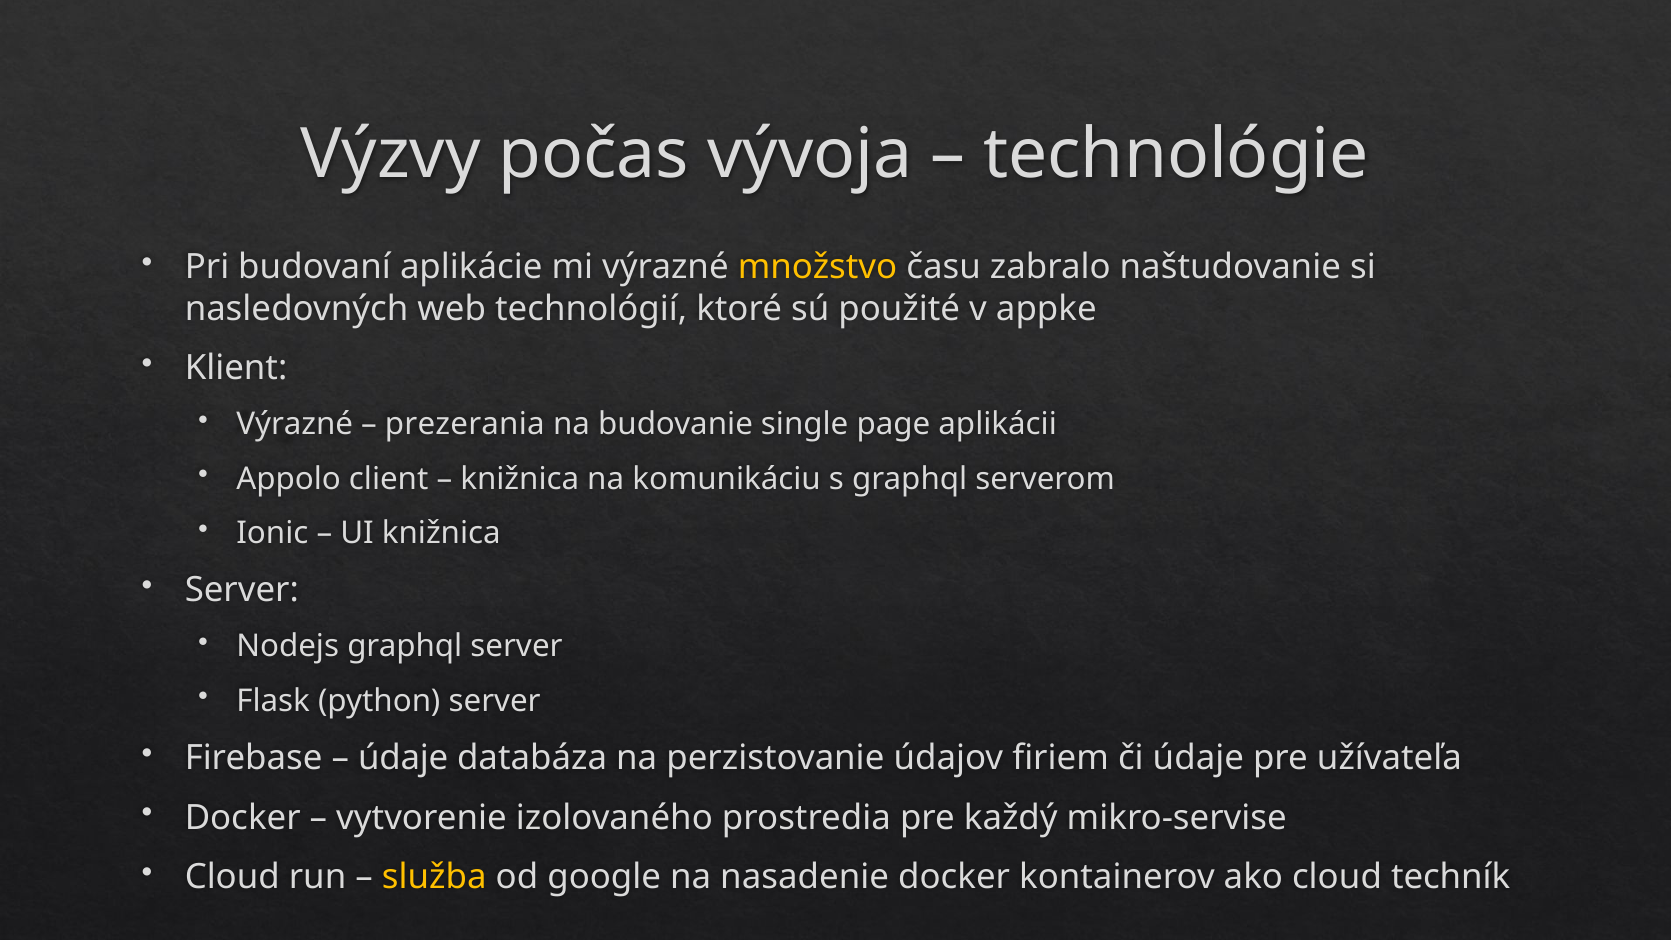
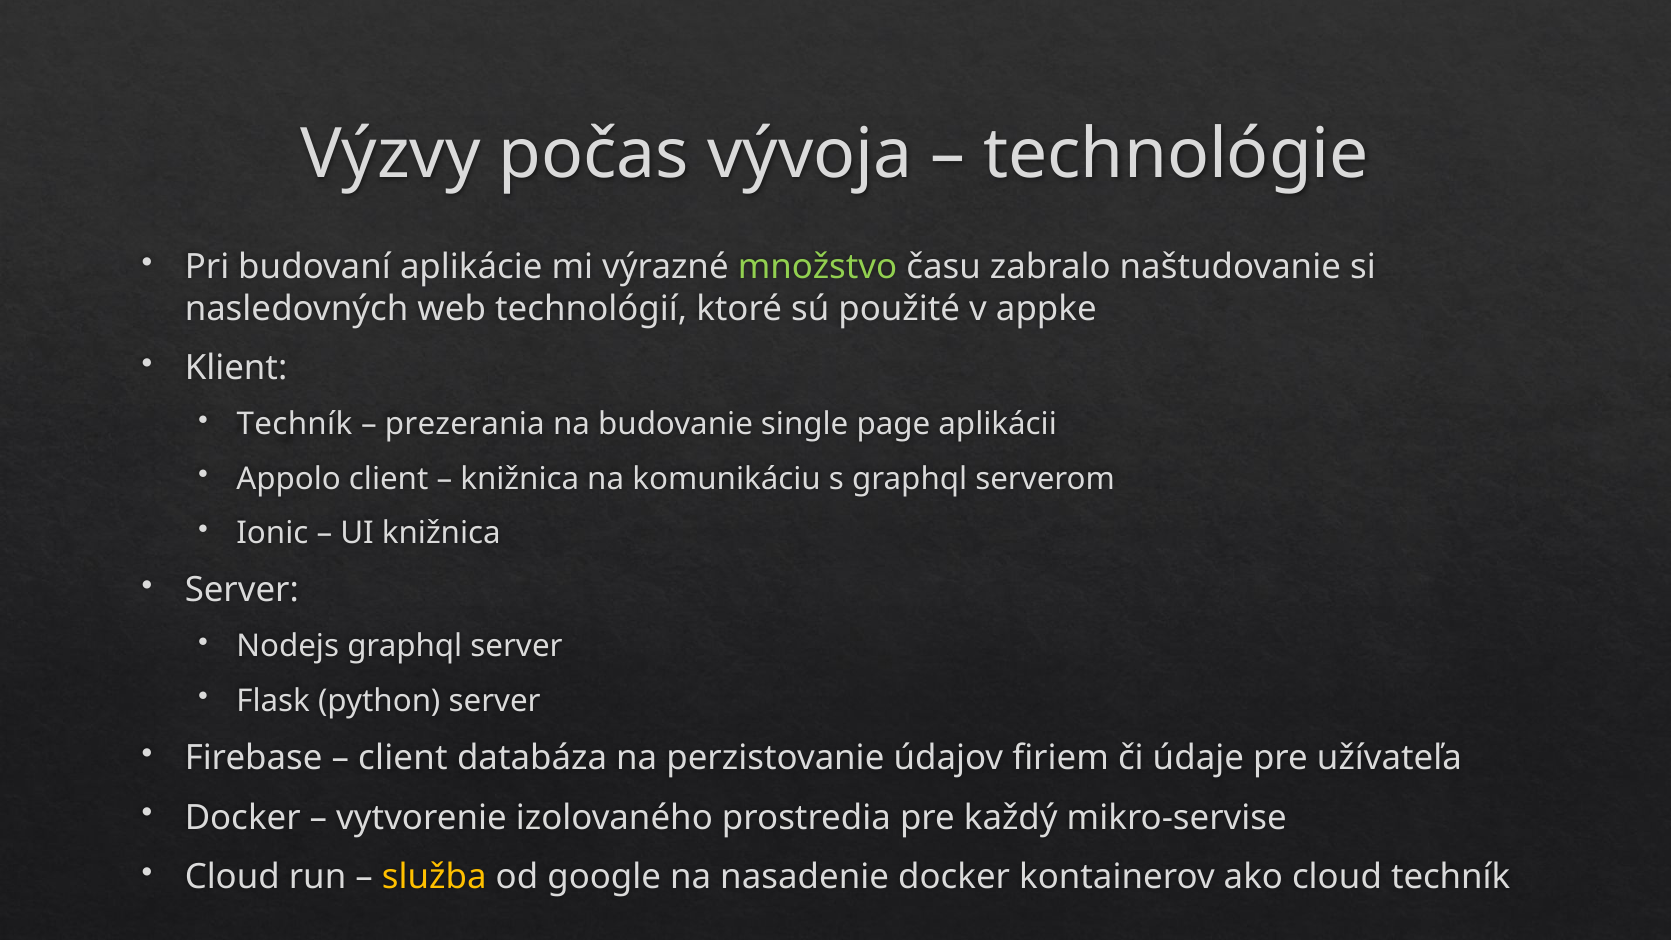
množstvo colour: yellow -> light green (817, 267)
Výrazné: Výrazné -> Techník (295, 424)
údaje: údaje -> client (403, 758)
